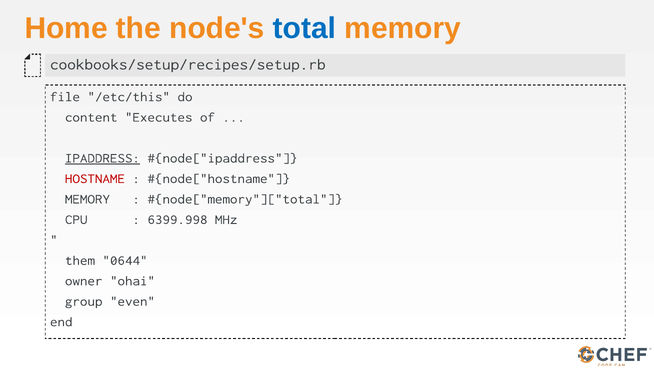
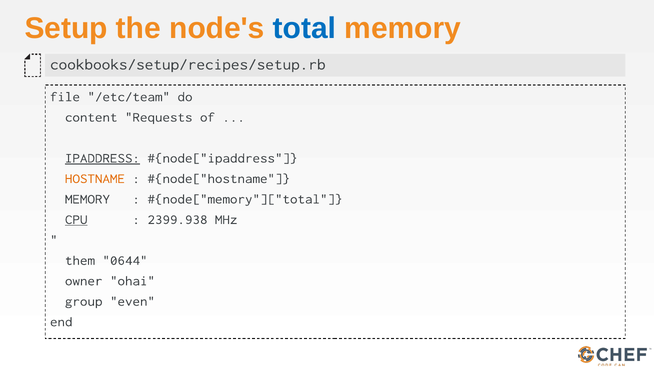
Home: Home -> Setup (66, 28)
/etc/this: /etc/this -> /etc/team (129, 97)
Executes: Executes -> Requests (159, 117)
HOSTNAME colour: red -> orange (95, 178)
CPU underline: none -> present (76, 219)
6399.998: 6399.998 -> 2399.938 (177, 219)
